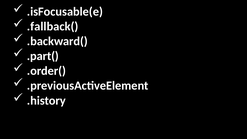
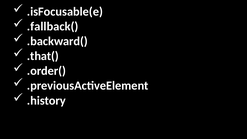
.part(: .part( -> .that( (43, 56)
